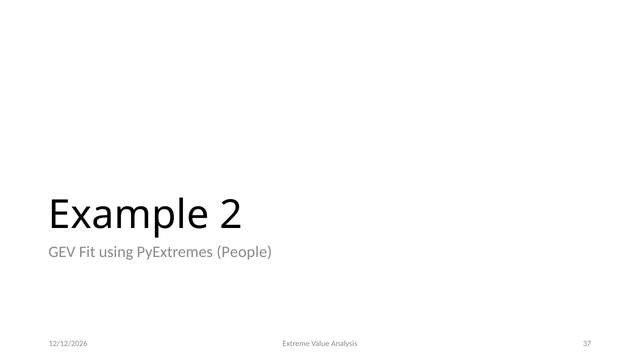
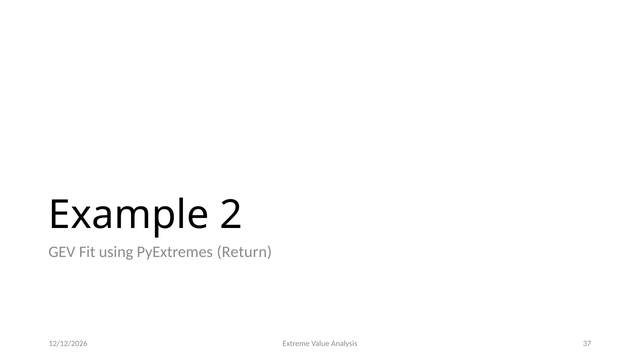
People: People -> Return (244, 252)
